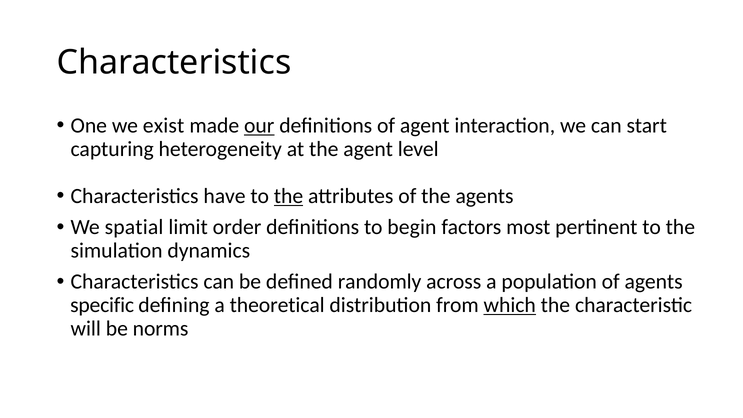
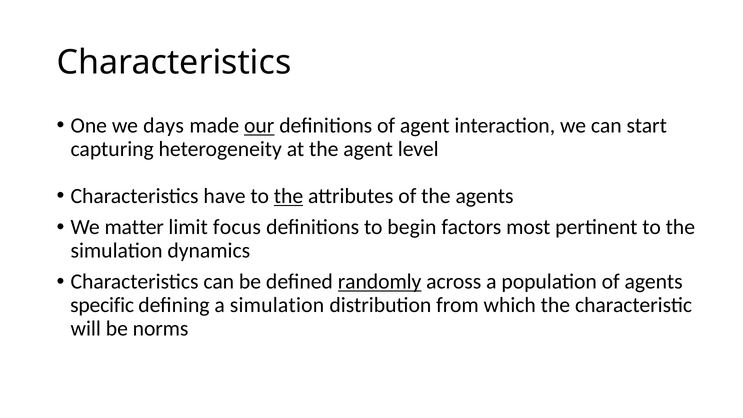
exist: exist -> days (164, 126)
spatial: spatial -> matter (134, 227)
order: order -> focus (237, 227)
randomly underline: none -> present (380, 282)
a theoretical: theoretical -> simulation (277, 305)
which underline: present -> none (510, 305)
